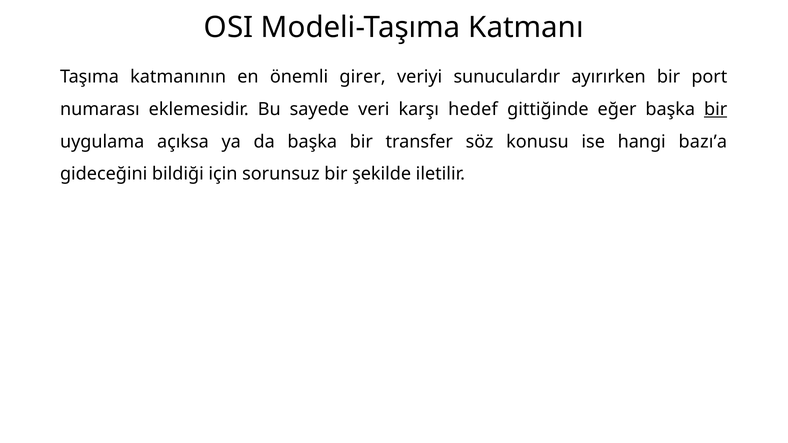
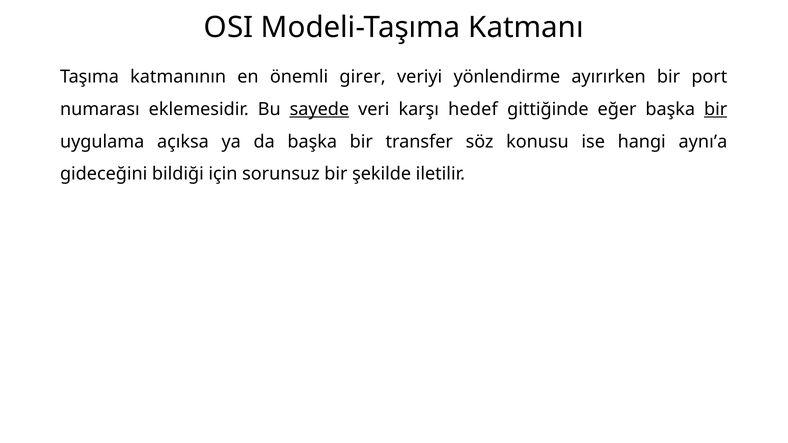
sunuculardır: sunuculardır -> yönlendirme (507, 77)
sayede underline: none -> present (319, 109)
bazı’a: bazı’a -> aynı’a (703, 142)
